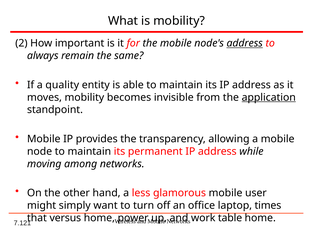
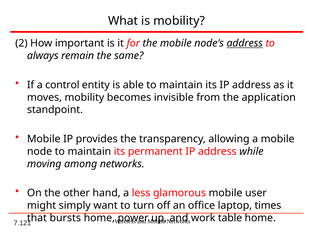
quality: quality -> control (62, 85)
application underline: present -> none (269, 98)
versus: versus -> bursts (65, 219)
